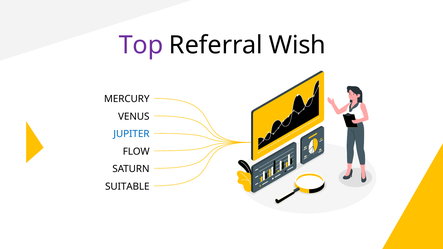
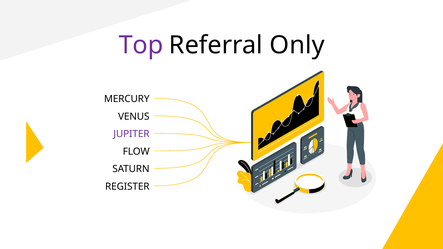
Wish: Wish -> Only (297, 45)
JUPITER colour: blue -> purple (131, 134)
SUITABLE: SUITABLE -> REGISTER (127, 187)
